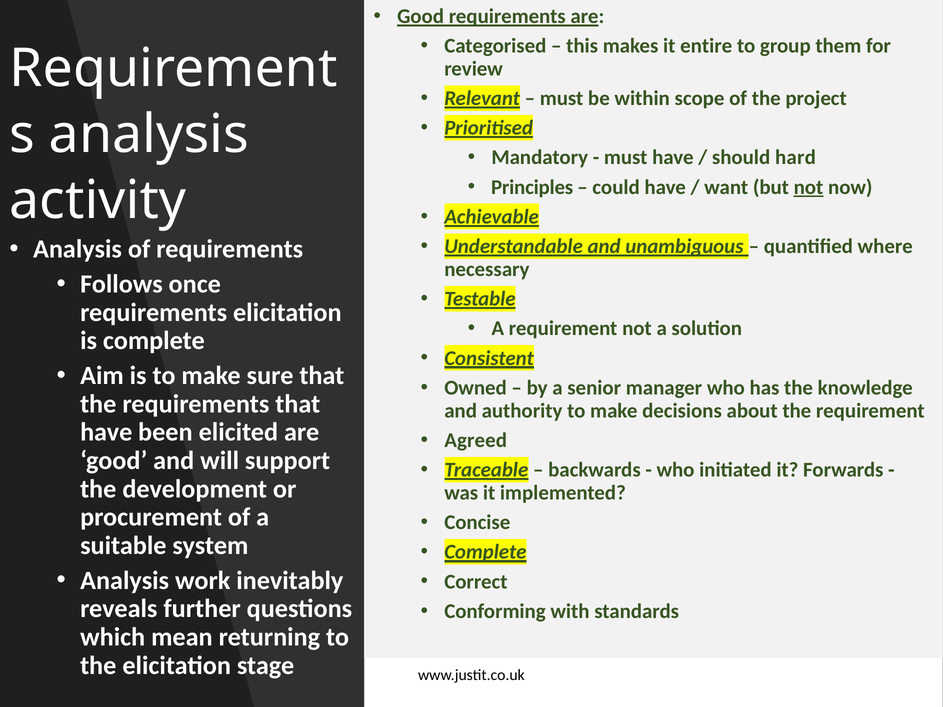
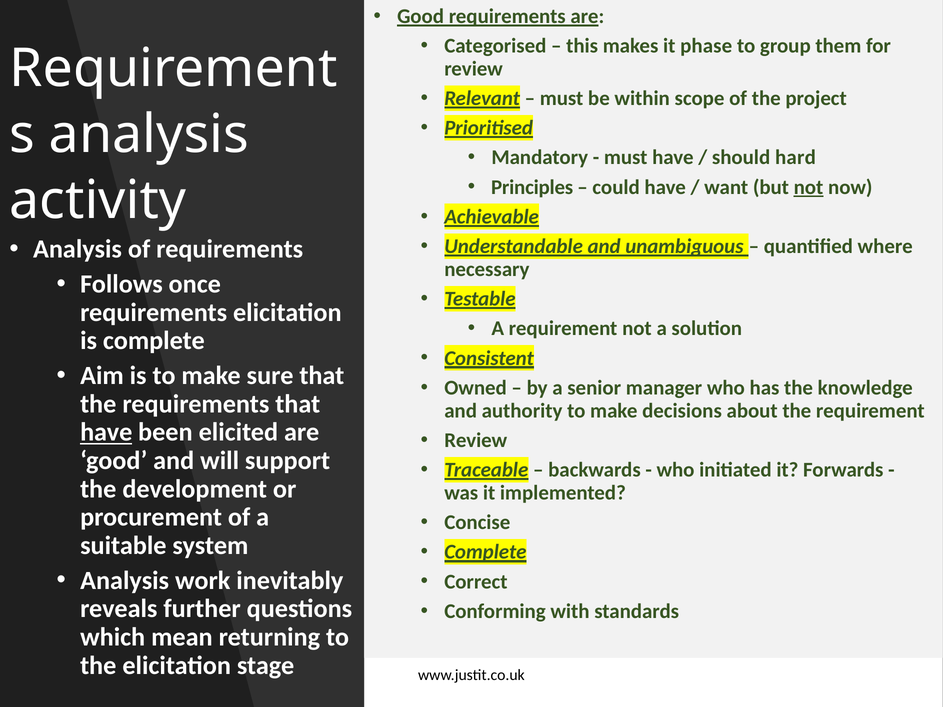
entire: entire -> phase (706, 46)
have underline: none -> present (106, 432)
Agreed: Agreed -> Review (476, 440)
